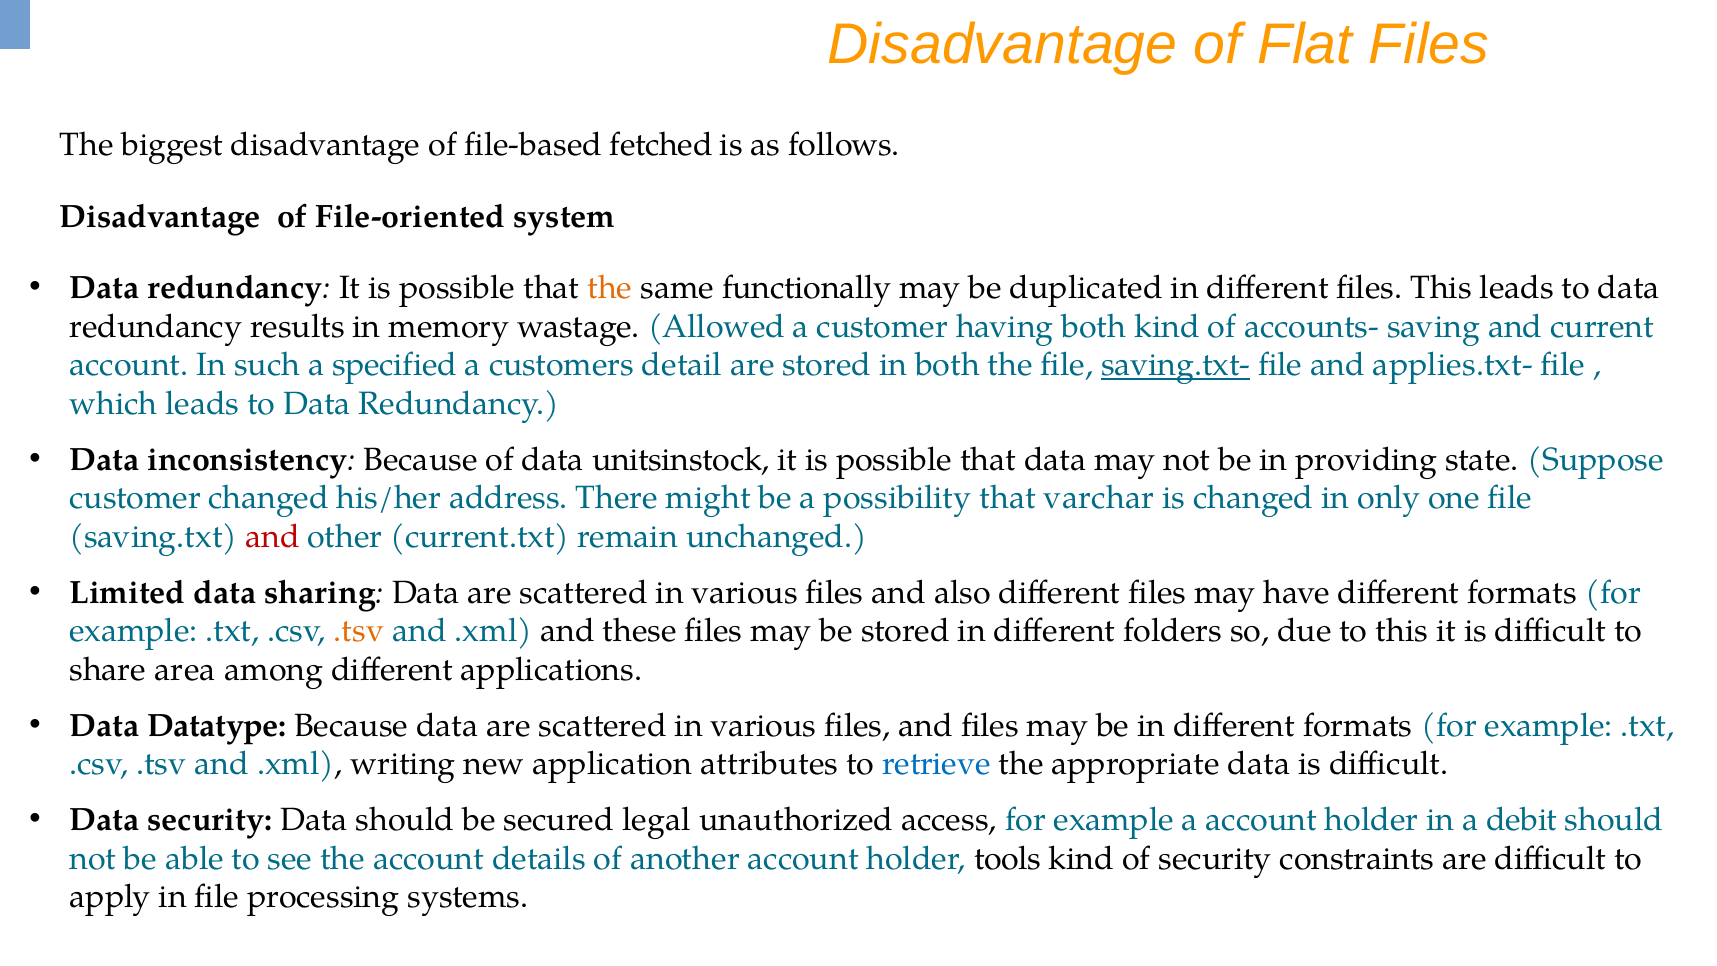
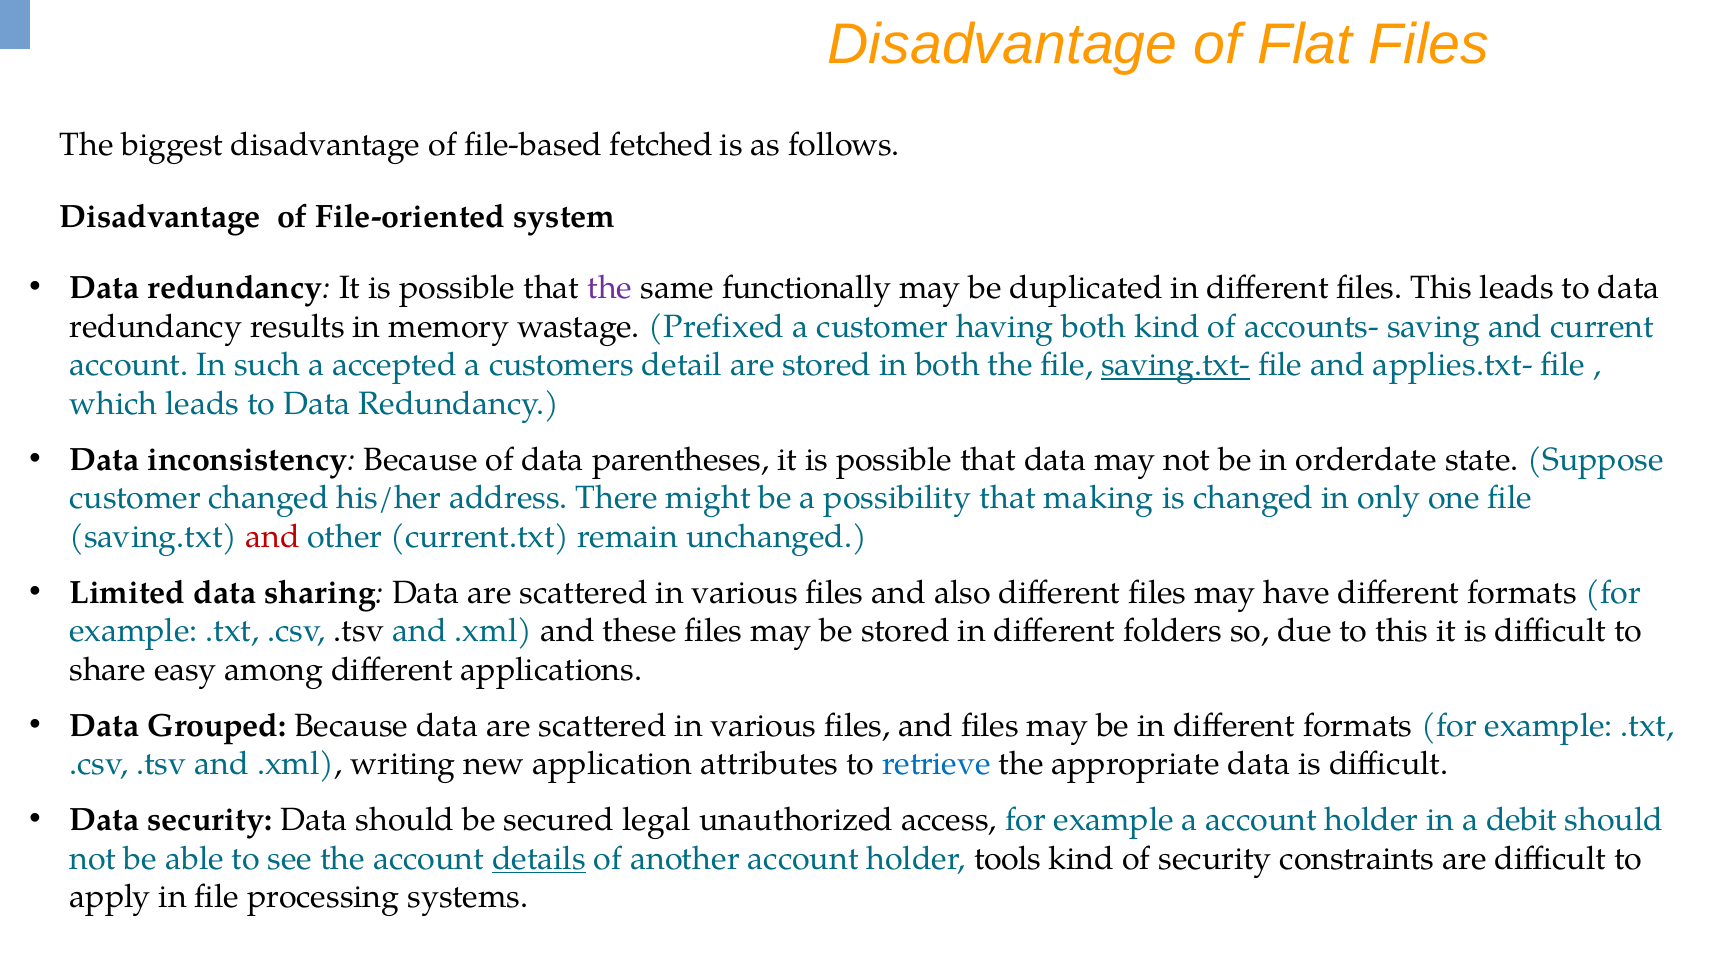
the colour: orange -> purple (610, 288)
Allowed: Allowed -> Prefixed (716, 326)
specified: specified -> accepted (395, 365)
unitsinstock: unitsinstock -> parentheses (681, 459)
providing: providing -> orderdate (1366, 459)
varchar: varchar -> making (1099, 498)
.tsv colour: orange -> black (359, 631)
area: area -> easy (185, 670)
Datatype: Datatype -> Grouped (217, 725)
details underline: none -> present (539, 858)
